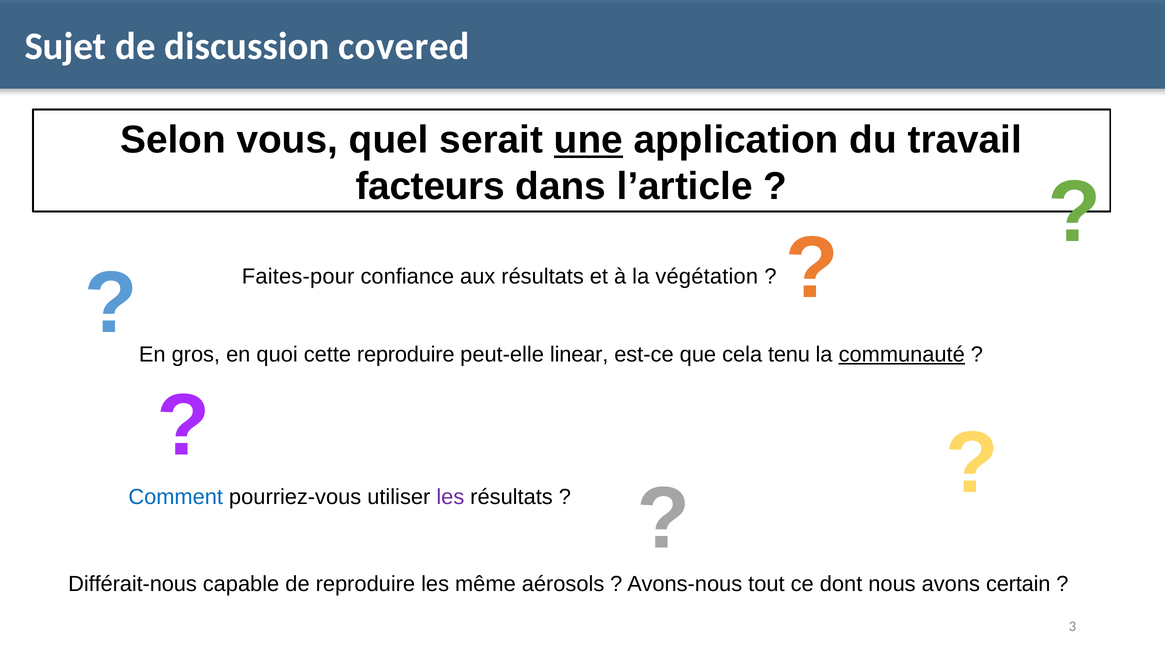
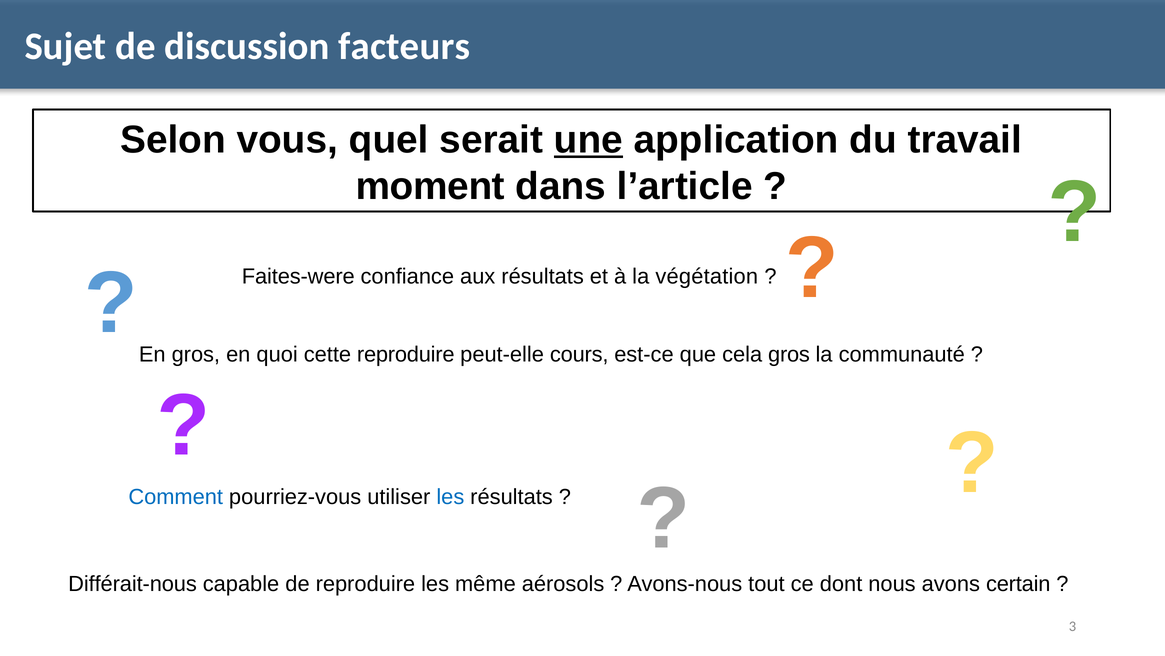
covered: covered -> facteurs (404, 46)
facteurs: facteurs -> moment (430, 186)
Faites-pour: Faites-pour -> Faites-were (298, 276)
linear: linear -> cours (579, 354)
cela tenu: tenu -> gros (789, 354)
communauté underline: present -> none (902, 354)
les colour: purple -> blue (450, 496)
